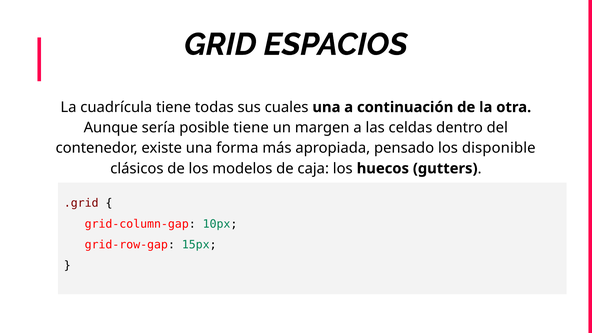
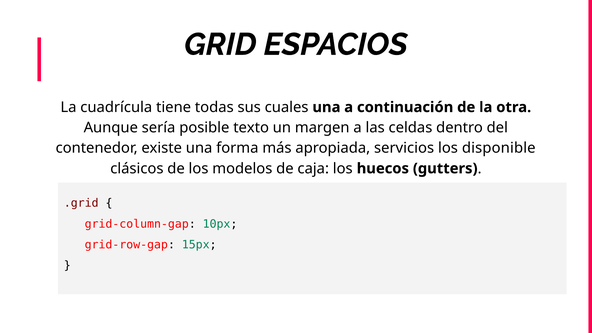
posible tiene: tiene -> texto (251, 128)
pensado: pensado -> servicios (404, 148)
